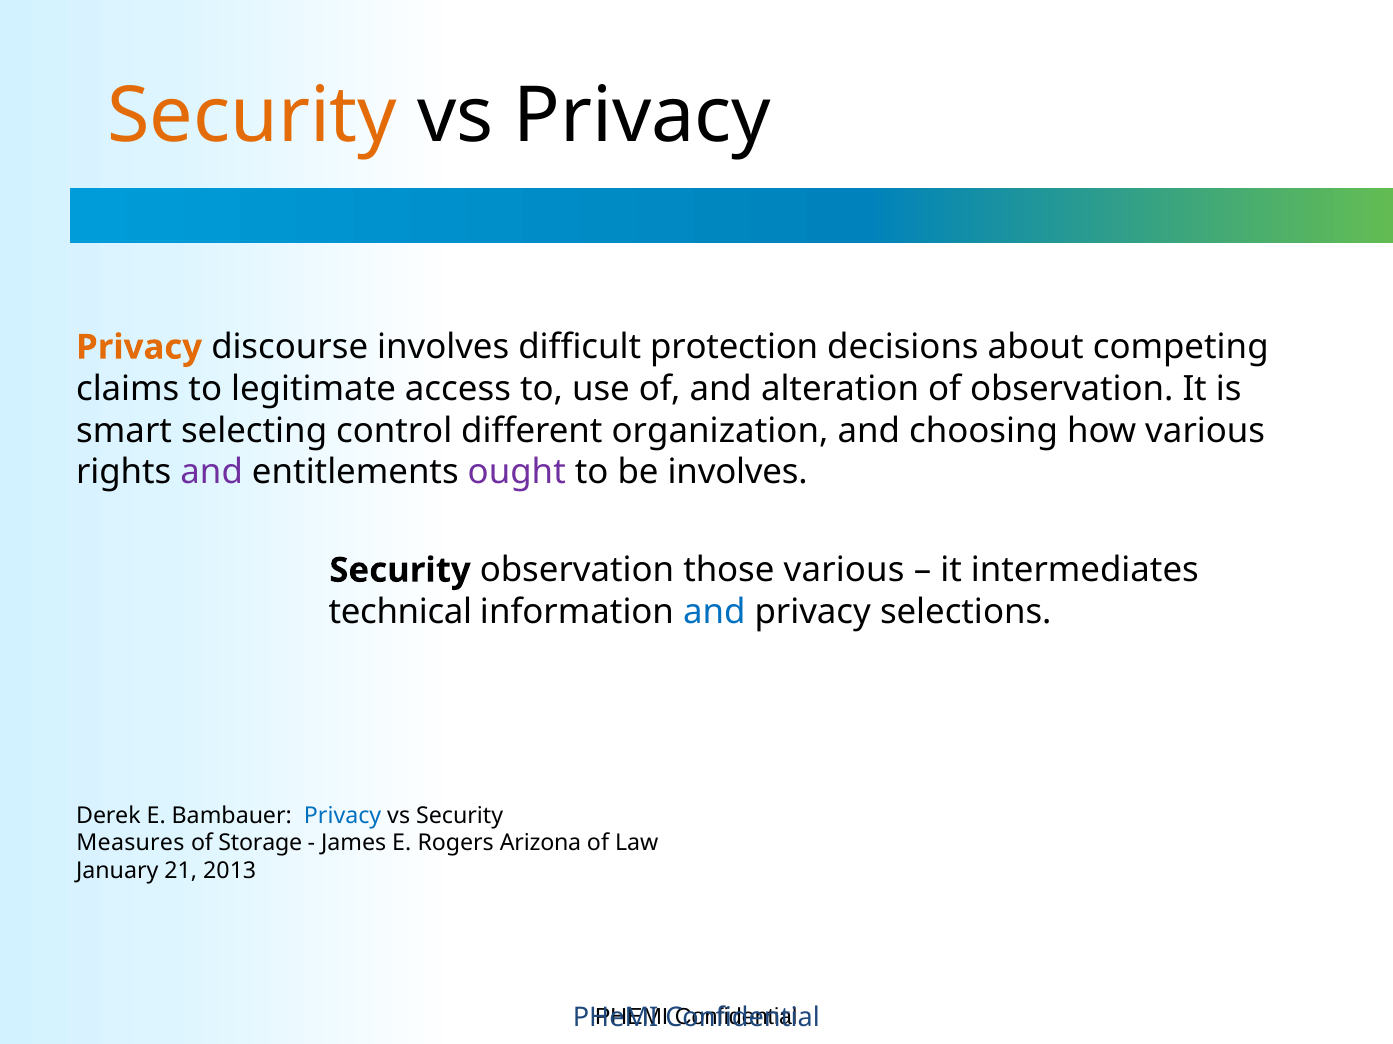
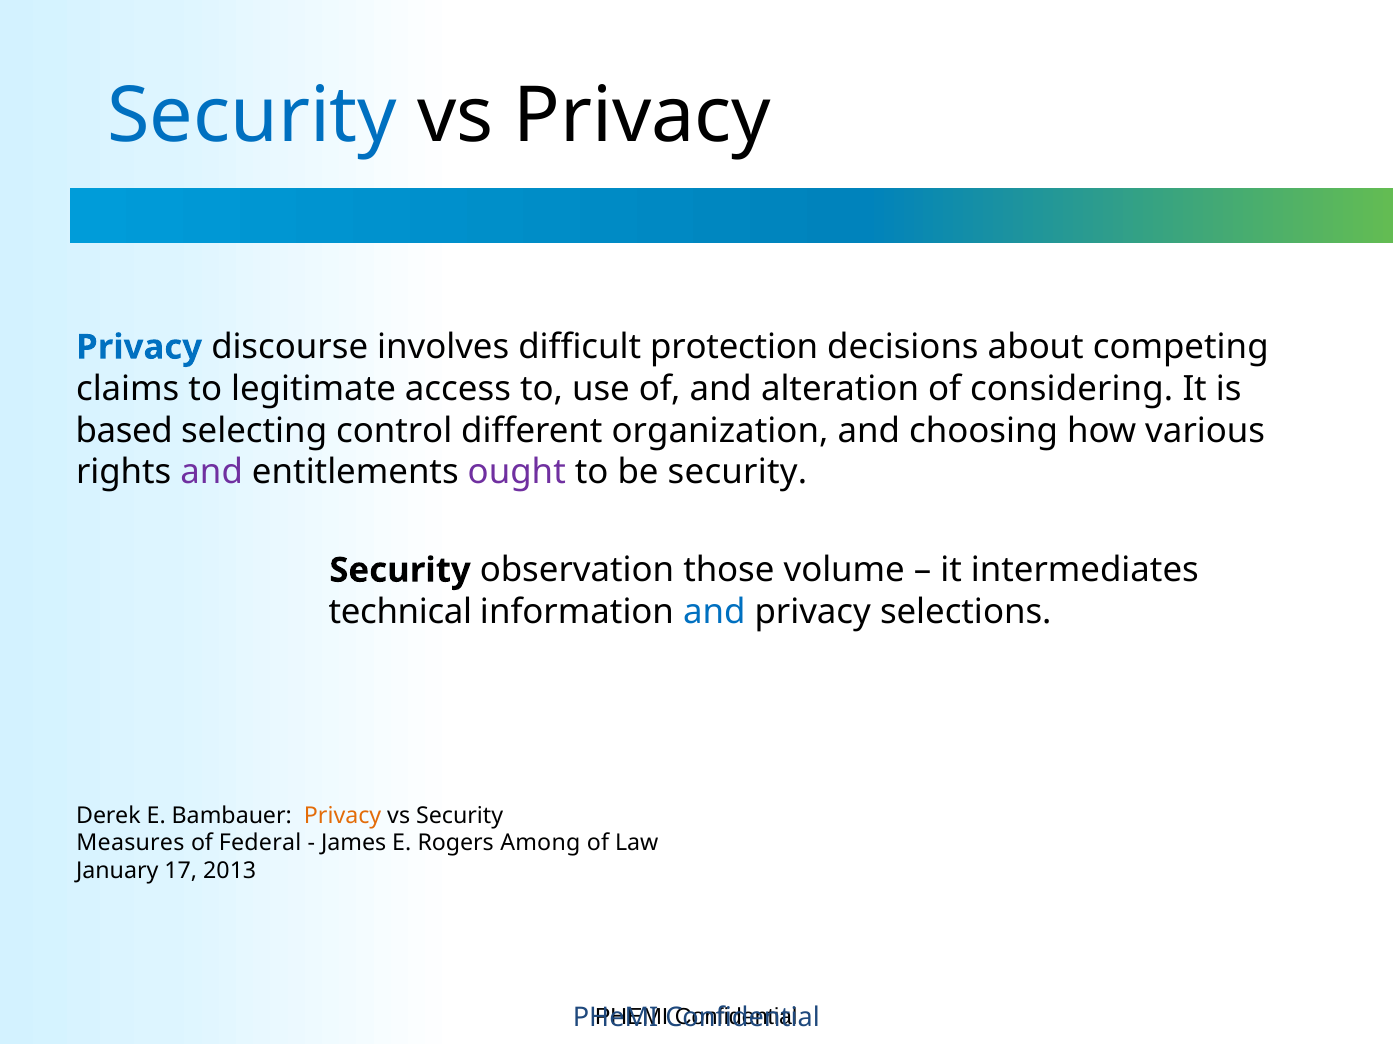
Security colour: orange -> blue (252, 116)
Privacy colour: orange -> blue (139, 347)
of observation: observation -> considering (1072, 389)
smart: smart -> based (124, 431)
be involves: involves -> security (737, 473)
those various: various -> volume (844, 571)
Privacy colour: blue -> orange (343, 816)
Storage: Storage -> Federal (260, 844)
Arizona: Arizona -> Among (540, 844)
21: 21 -> 17 (181, 872)
